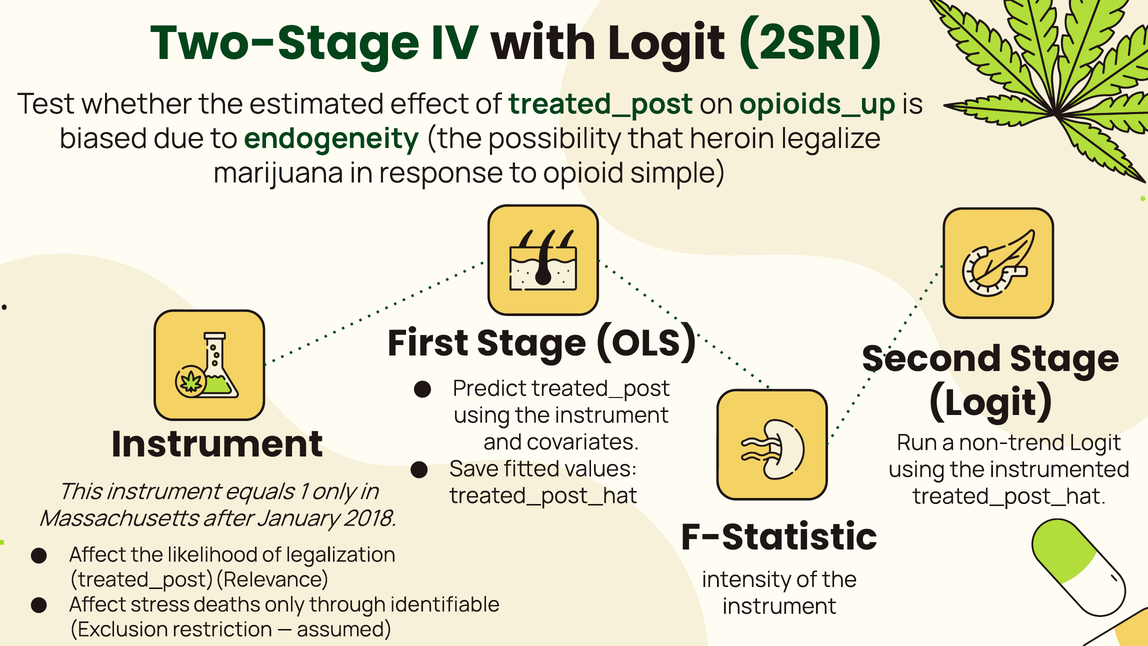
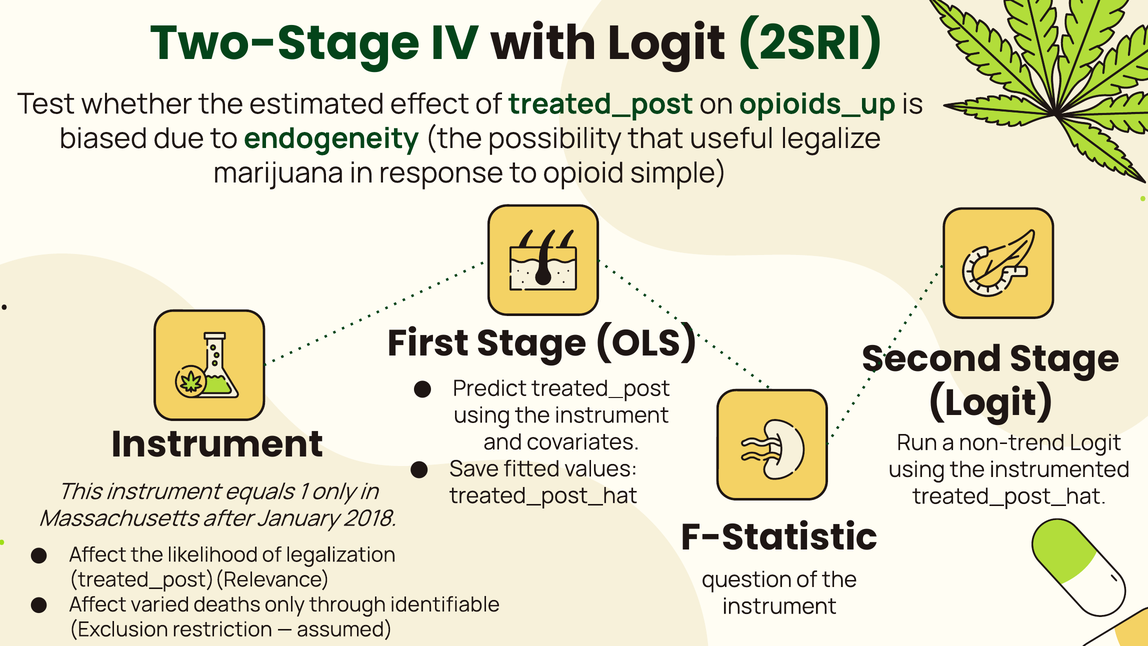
heroin: heroin -> useful (732, 138)
intensity: intensity -> question (747, 579)
stress: stress -> varied (160, 604)
